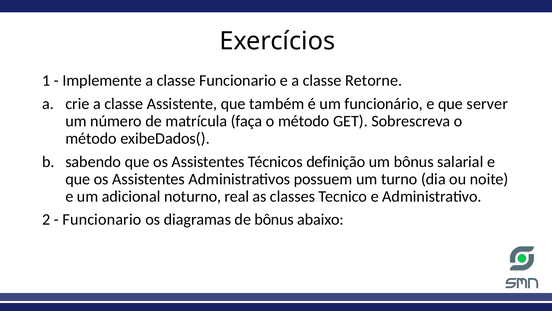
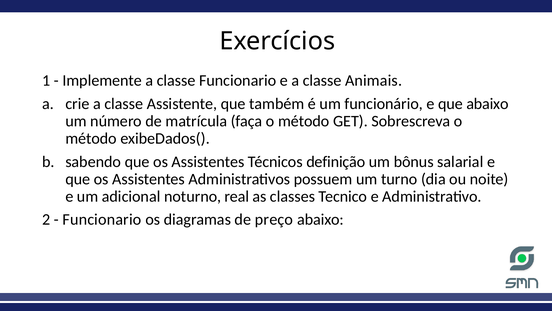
Retorne: Retorne -> Animais (374, 81)
que server: server -> abaixo (487, 104)
de bônus: bônus -> preço (274, 219)
